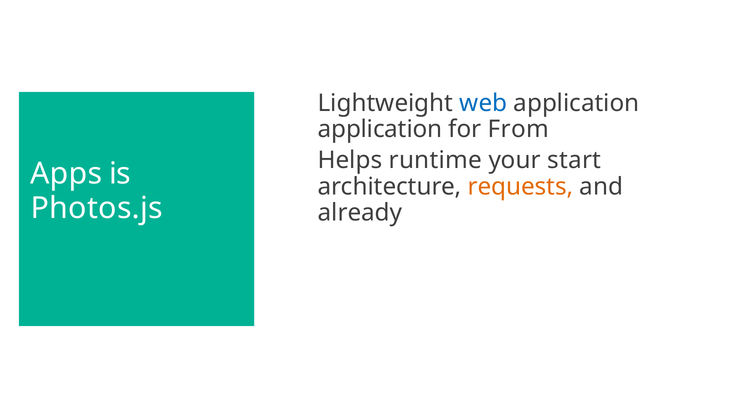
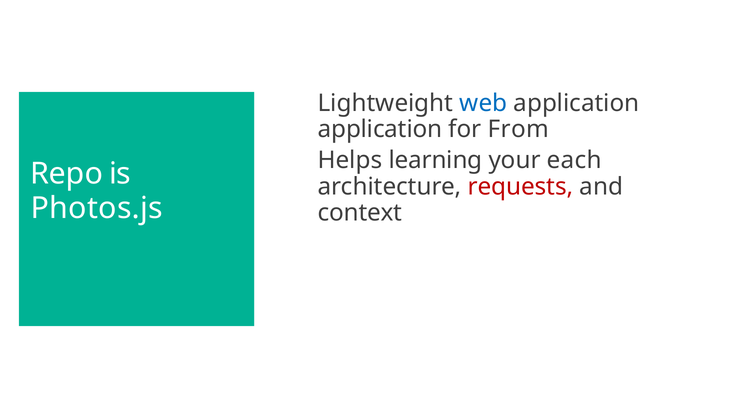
runtime: runtime -> learning (436, 161)
start: start -> each (574, 161)
Apps: Apps -> Repo (67, 174)
requests colour: orange -> red (520, 187)
already: already -> context (360, 213)
